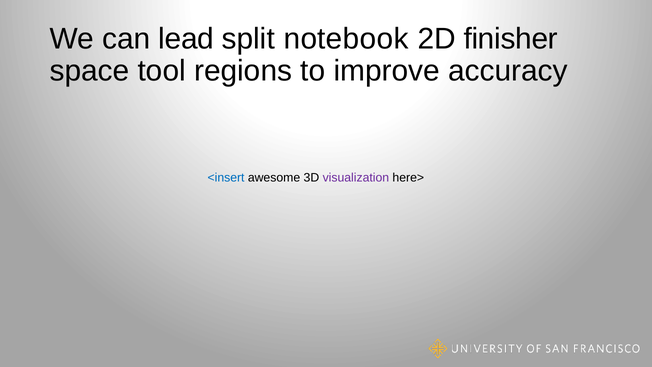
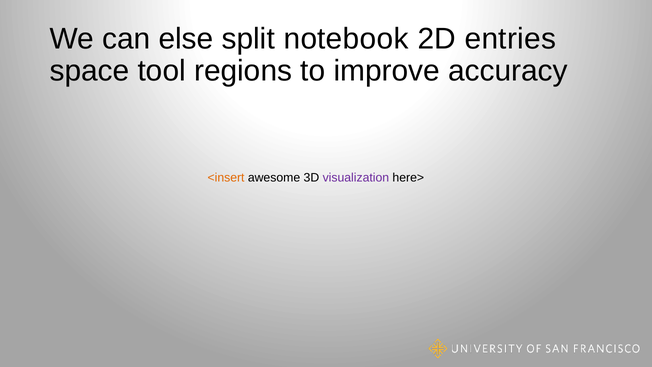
lead: lead -> else (186, 39)
finisher: finisher -> entries (510, 39)
<insert colour: blue -> orange (226, 178)
